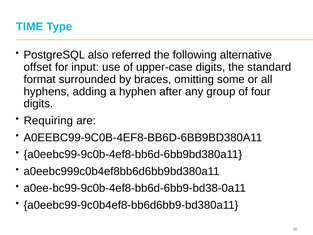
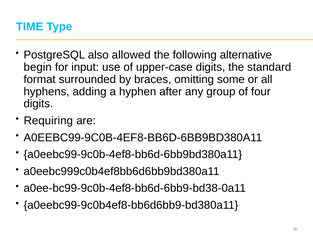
referred: referred -> allowed (131, 55)
offset: offset -> begin (38, 67)
